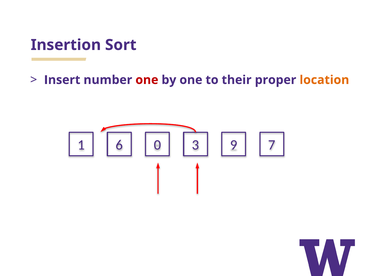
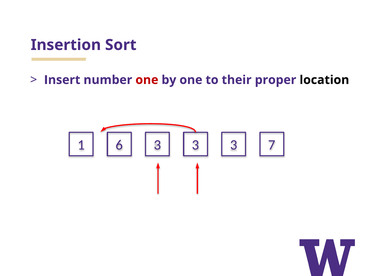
location colour: orange -> black (324, 80)
1 0: 0 -> 3 (157, 145)
3 9: 9 -> 3 (234, 145)
